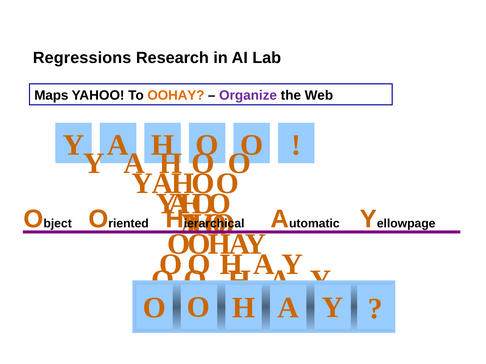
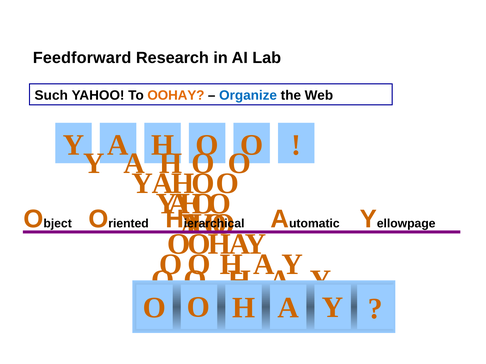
Regressions: Regressions -> Feedforward (82, 58)
Maps: Maps -> Such (51, 95)
Organize colour: purple -> blue (248, 95)
